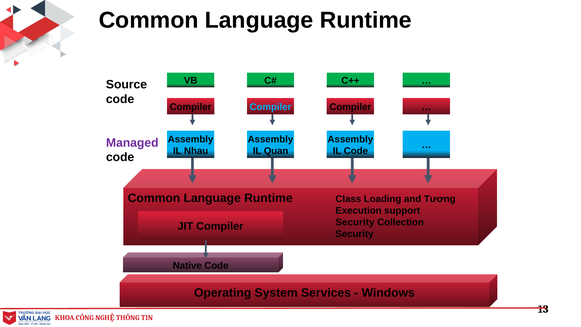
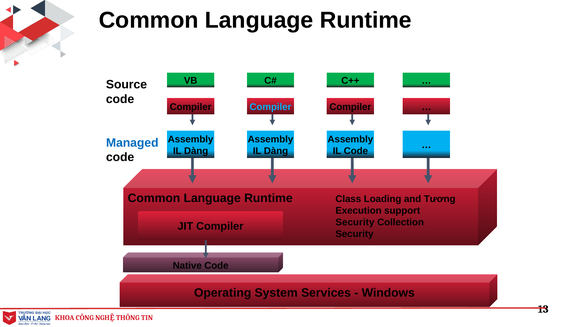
Managed colour: purple -> blue (132, 143)
Nhau: Nhau -> Dàng (196, 151)
Quan: Quan -> Dàng (276, 151)
